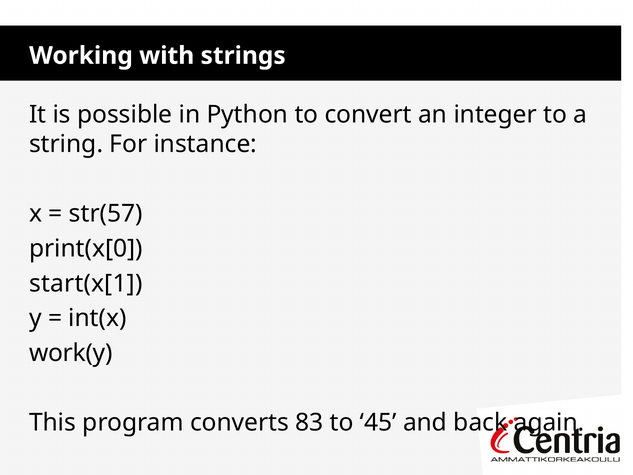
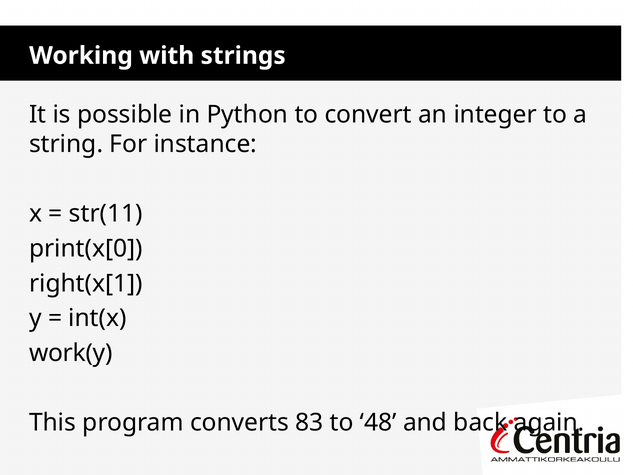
str(57: str(57 -> str(11 (106, 214)
start(x[1: start(x[1 -> right(x[1 (86, 283)
45: 45 -> 48 (378, 423)
